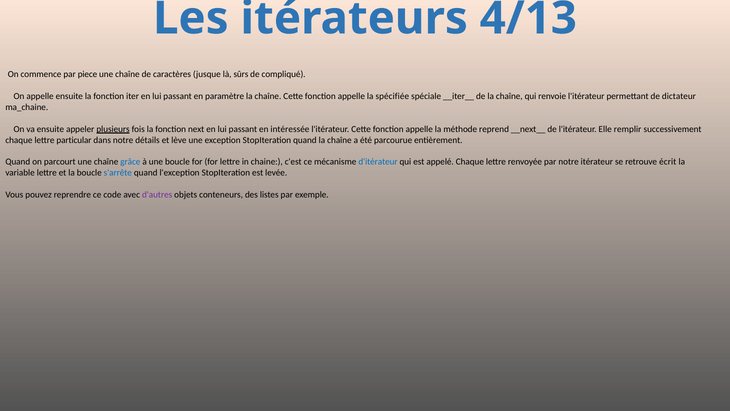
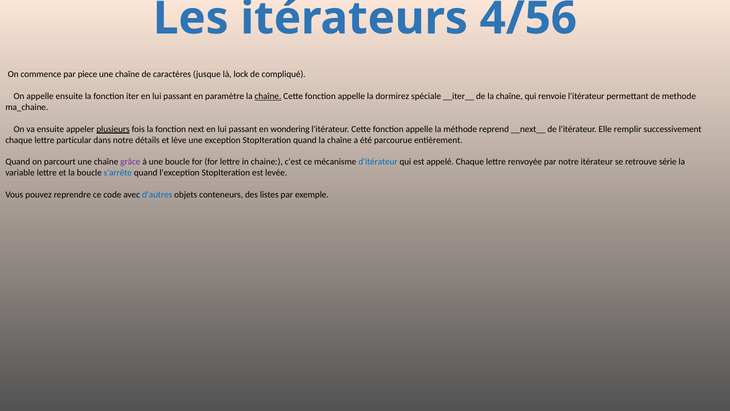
4/13: 4/13 -> 4/56 (528, 18)
sûrs: sûrs -> lock (241, 74)
chaîne underline: none -> present (268, 96)
spécifiée: spécifiée -> dormirez (392, 96)
dictateur: dictateur -> methode (679, 96)
intéressée: intéressée -> wondering (290, 129)
grâce colour: blue -> purple (130, 162)
écrit: écrit -> série (668, 162)
d'autres colour: purple -> blue (157, 195)
